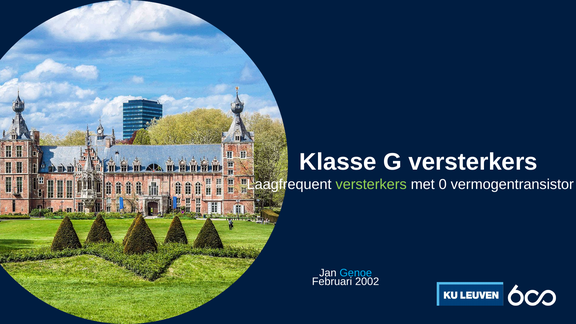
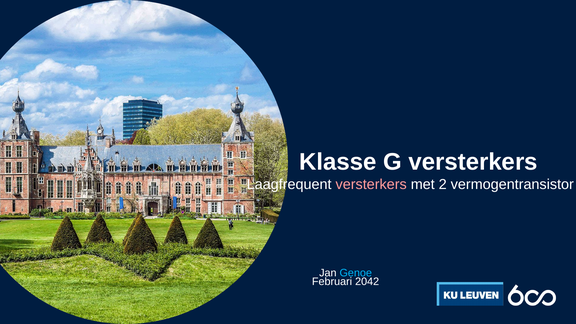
versterkers colour: light green -> pink (371, 185)
0: 0 -> 2 (443, 185)
2002: 2002 -> 2042 (367, 282)
